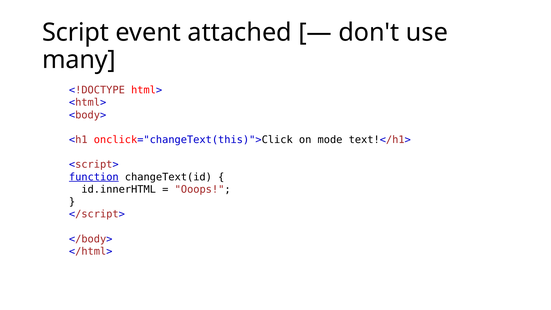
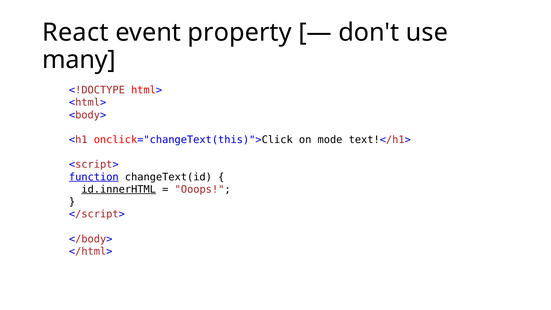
Script: Script -> React (75, 33)
attached: attached -> property (240, 33)
id.innerHTML underline: none -> present (119, 189)
